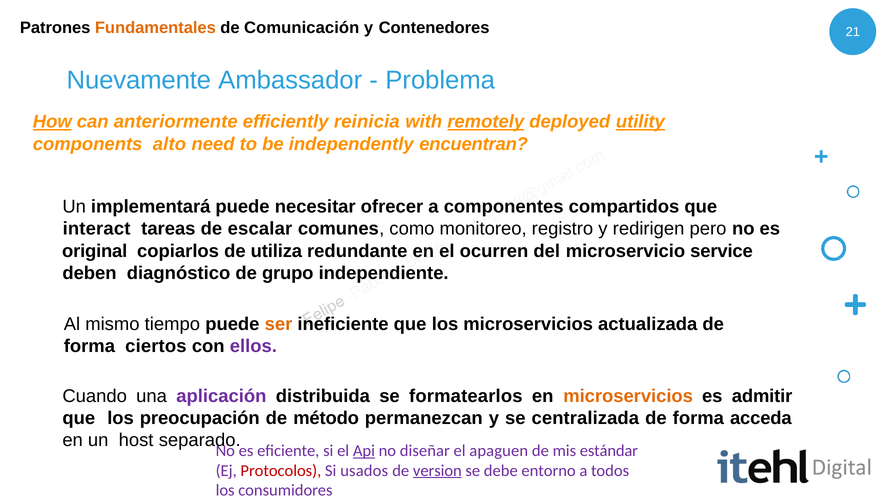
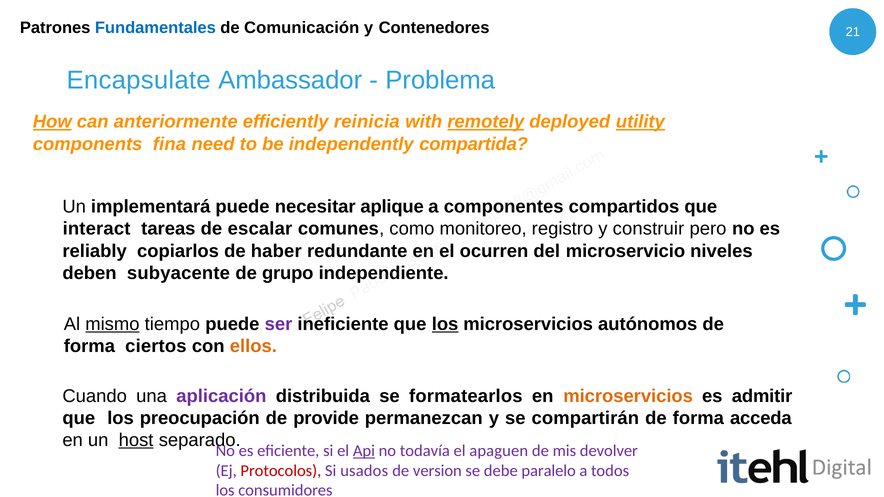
Fundamentales colour: orange -> blue (155, 28)
Nuevamente: Nuevamente -> Encapsulate (139, 80)
alto: alto -> fina (169, 144)
encuentran: encuentran -> compartida (474, 144)
ofrecer: ofrecer -> aplique (392, 207)
redirigen: redirigen -> construir (649, 229)
original: original -> reliably (95, 251)
utiliza: utiliza -> haber (276, 251)
service: service -> niveles (721, 251)
diagnóstico: diagnóstico -> subyacente (178, 273)
mismo underline: none -> present (112, 324)
ser colour: orange -> purple (278, 324)
los underline: none -> present (445, 324)
actualizada: actualizada -> autónomos (648, 324)
ellos colour: purple -> orange (253, 346)
método: método -> provide (326, 418)
centralizada: centralizada -> compartirán (585, 418)
host underline: none -> present (136, 440)
diseñar: diseñar -> todavía (425, 451)
estándar: estándar -> devolver (609, 451)
version underline: present -> none (437, 471)
entorno: entorno -> paralelo (549, 471)
